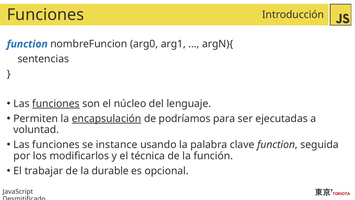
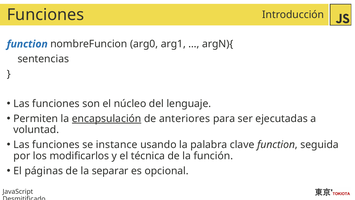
funciones underline: present -> none (56, 104)
podríamos: podríamos -> anteriores (185, 118)
trabajar: trabajar -> páginas (44, 171)
durable: durable -> separar (110, 171)
